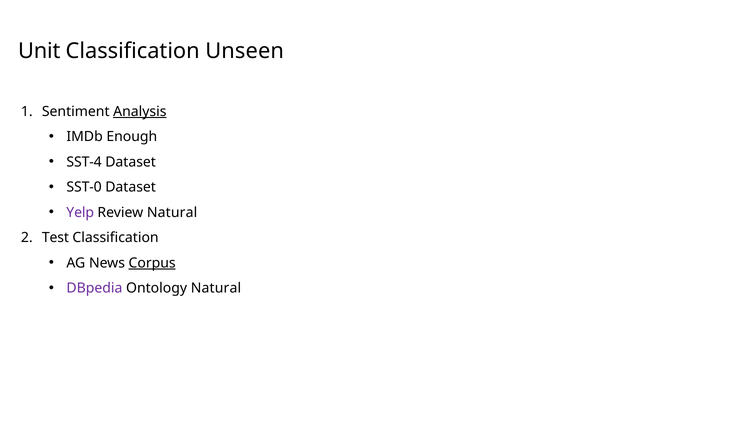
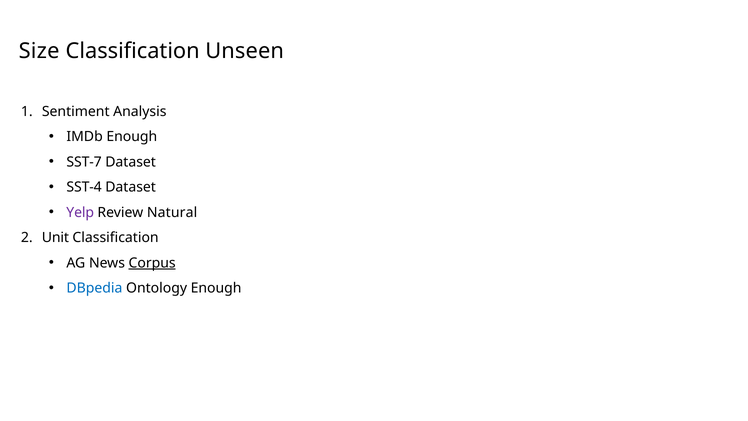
Unit: Unit -> Size (39, 51)
Analysis underline: present -> none (140, 111)
SST-4: SST-4 -> SST-7 (84, 162)
SST-0: SST-0 -> SST-4 (84, 187)
Test: Test -> Unit (55, 238)
DBpedia colour: purple -> blue (94, 288)
Ontology Natural: Natural -> Enough (216, 288)
